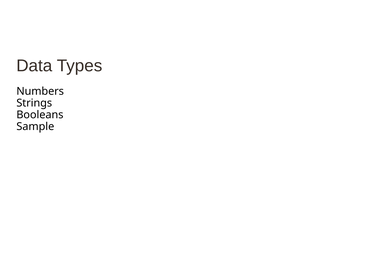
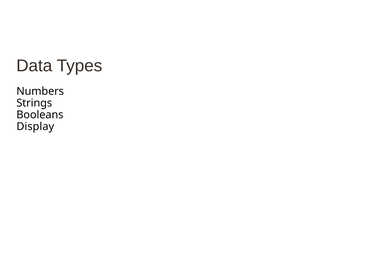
Sample: Sample -> Display (35, 126)
